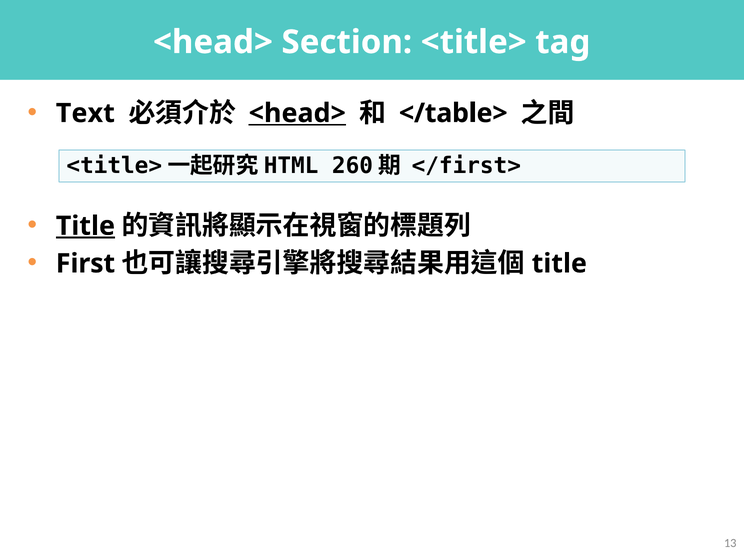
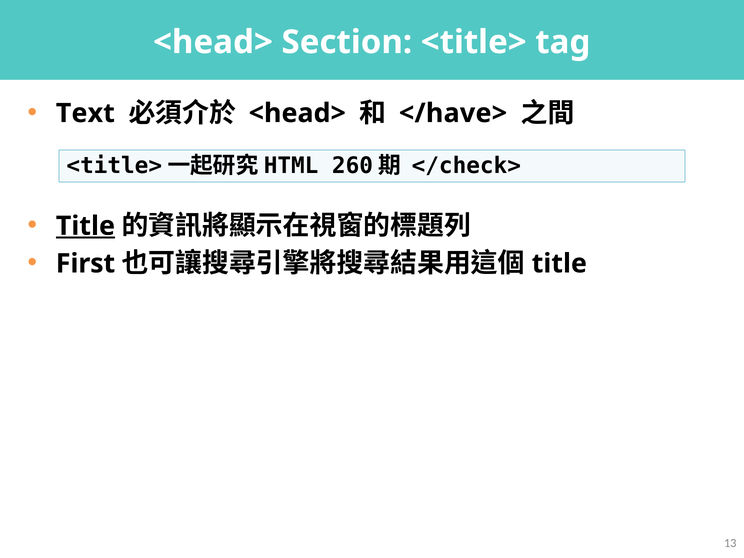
<head> underline: present -> none (297, 113)
</table>: </table> -> </have> (453, 113)
</first>: </first> -> </check> (466, 166)
